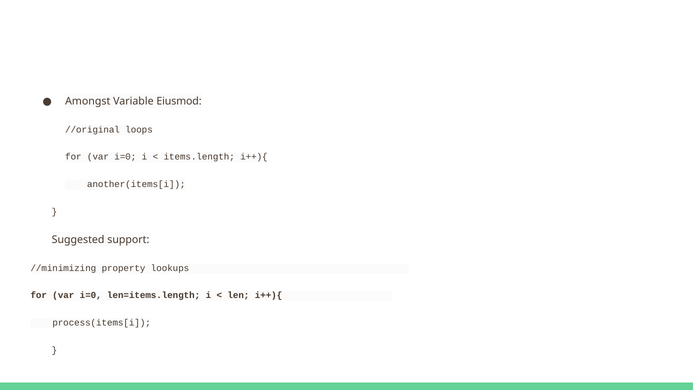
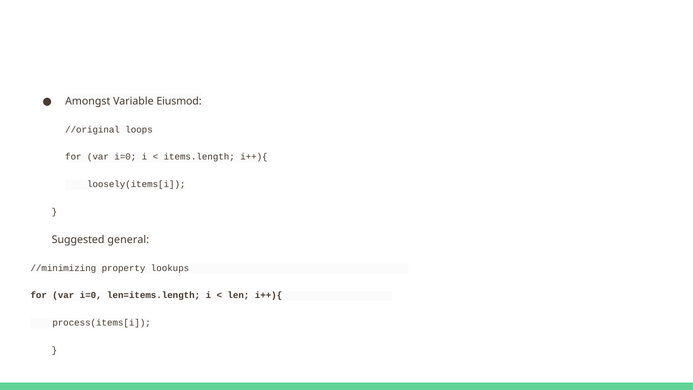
another(items[i: another(items[i -> loosely(items[i (136, 184)
support: support -> general (128, 240)
